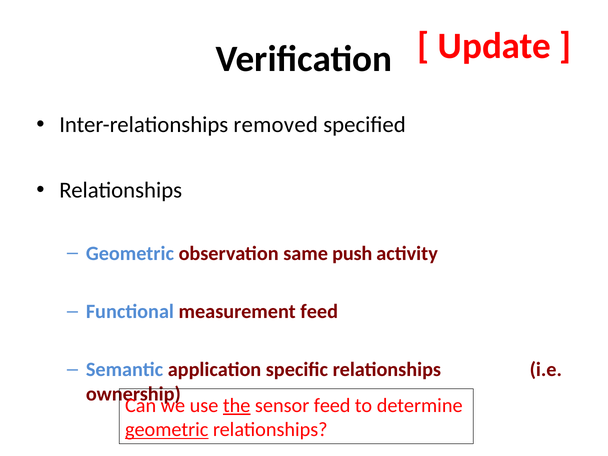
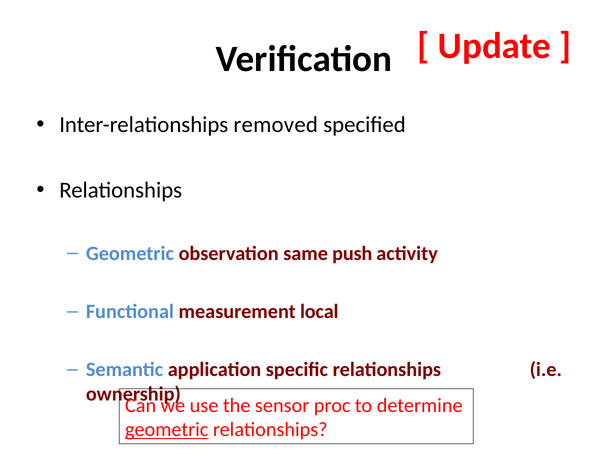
measurement feed: feed -> local (319, 312)
the underline: present -> none (237, 405)
sensor feed: feed -> proc (332, 405)
